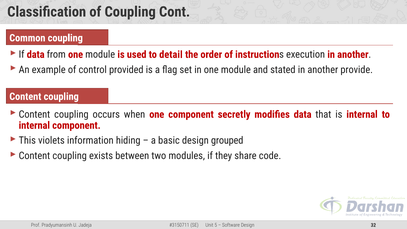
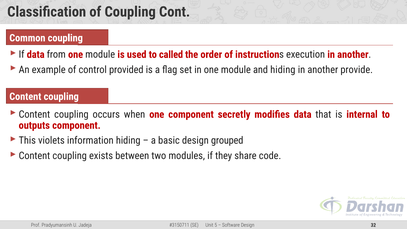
detail: detail -> called (171, 54)
and stated: stated -> hiding (283, 70)
internal: internal -> outputs (34, 125)
